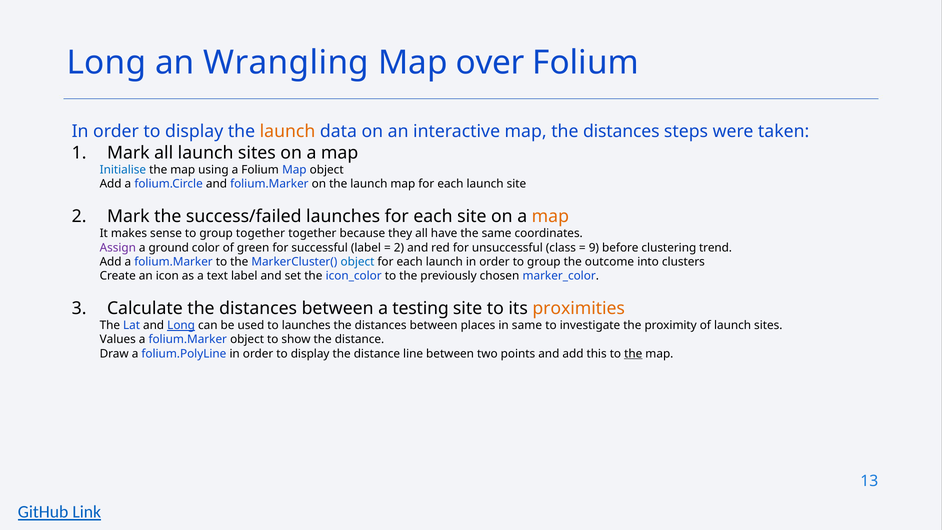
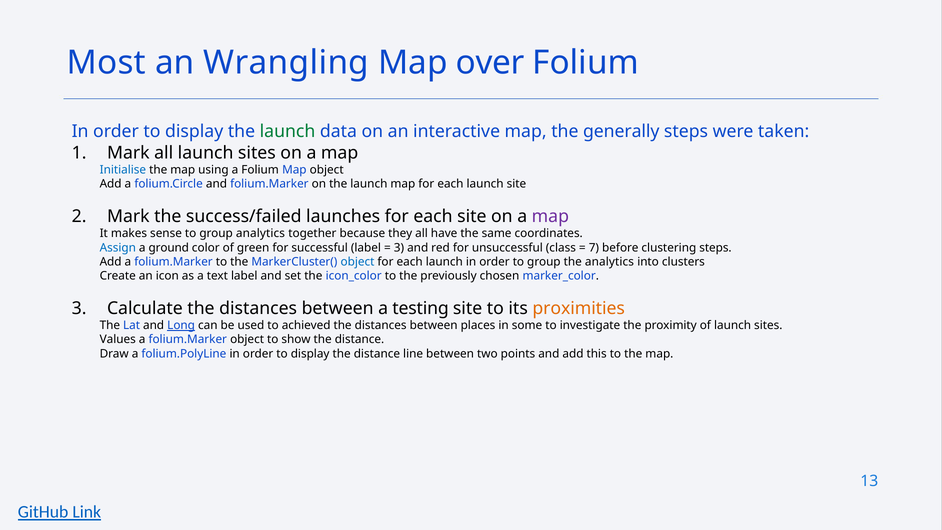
Long: Long -> Most (106, 63)
launch colour: orange -> green (288, 131)
map the distances: distances -> generally (621, 131)
map colour: orange -> purple (550, 216)
group together: together -> analytics (260, 234)
Assign colour: purple -> blue (118, 248)
2: 2 -> 3 (399, 248)
9: 9 -> 7 (594, 248)
clustering trend: trend -> steps (715, 248)
the outcome: outcome -> analytics (609, 262)
to launches: launches -> achieved (306, 325)
in same: same -> some (527, 325)
the underline: present -> none (633, 354)
